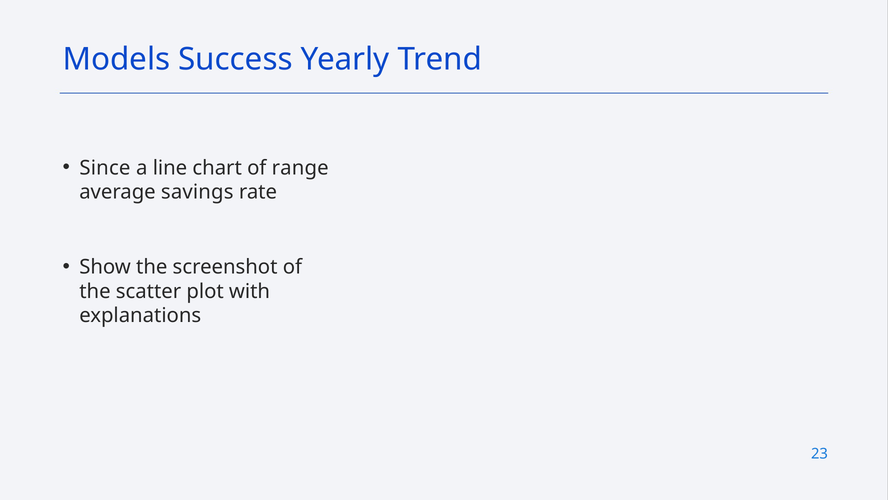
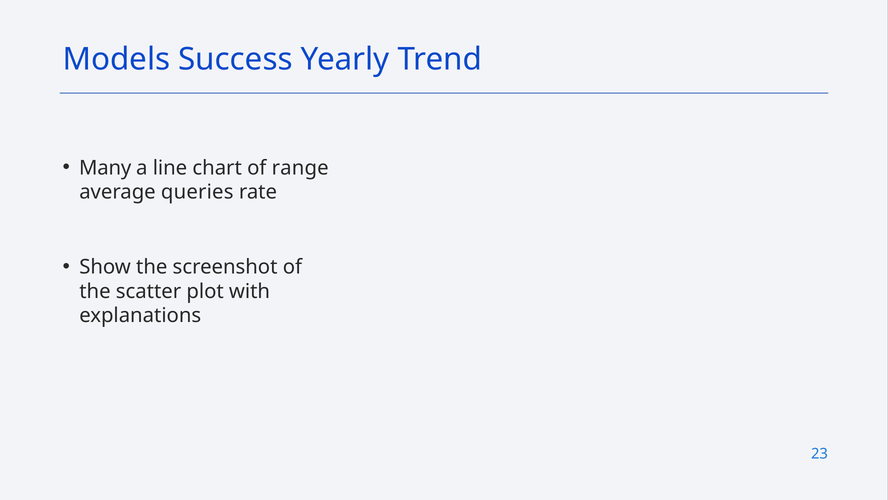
Since: Since -> Many (105, 168)
savings: savings -> queries (197, 192)
